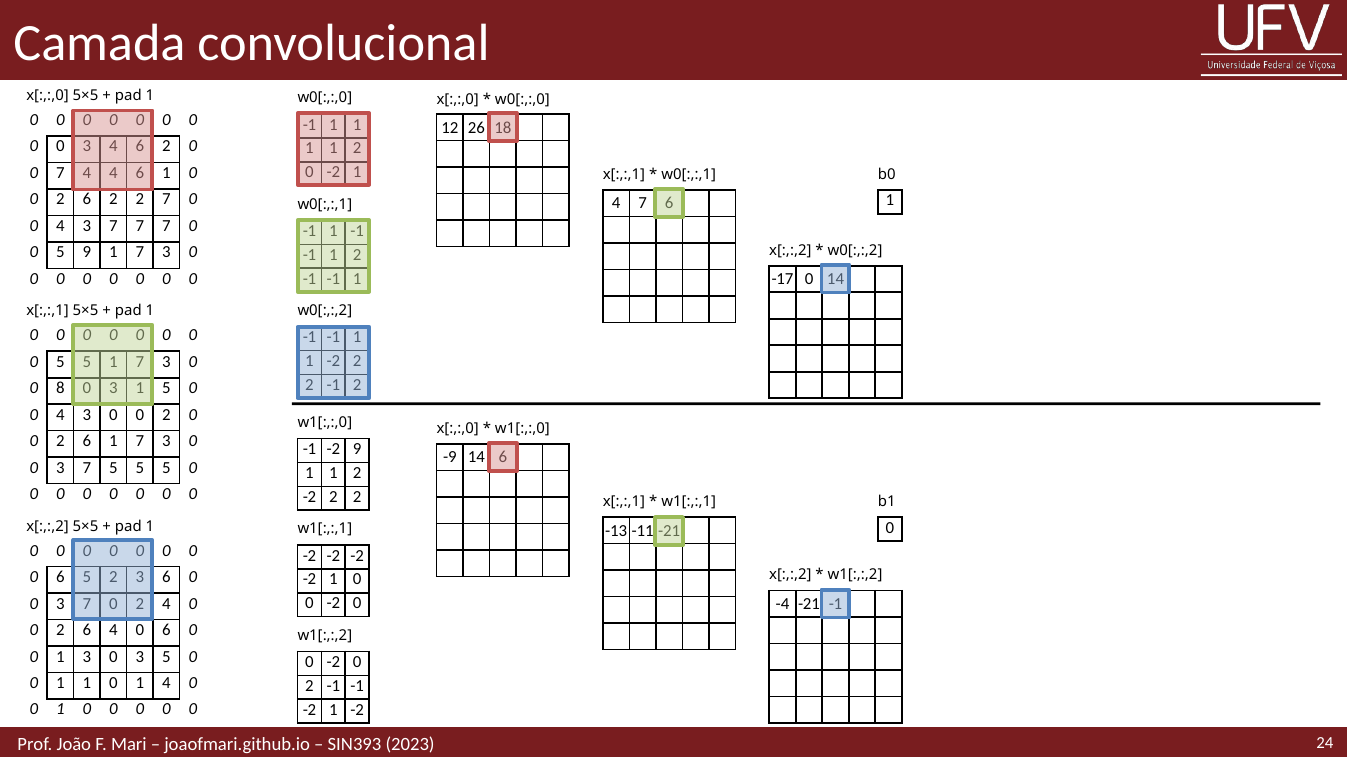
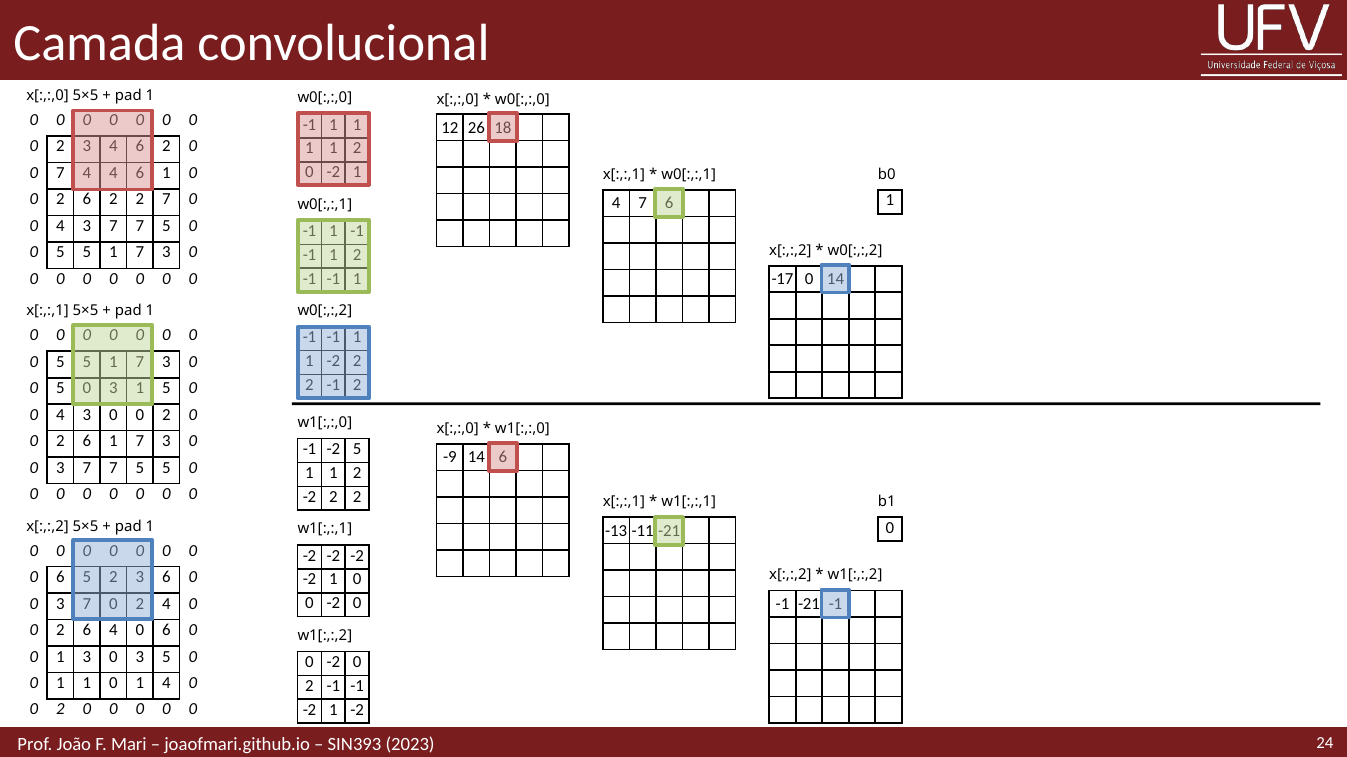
0: 0 -> 2 (60, 146)
7: 7 -> 5 (166, 226)
9: 9 -> 5 (87, 252)
8: 8 -> 5 (60, 388)
-2 9: 9 -> 5 (357, 449)
0 3 7 5: 5 -> 7 (113, 468)
-4: -4 -> -1 (783, 605)
1: 1 -> 2 (60, 710)
